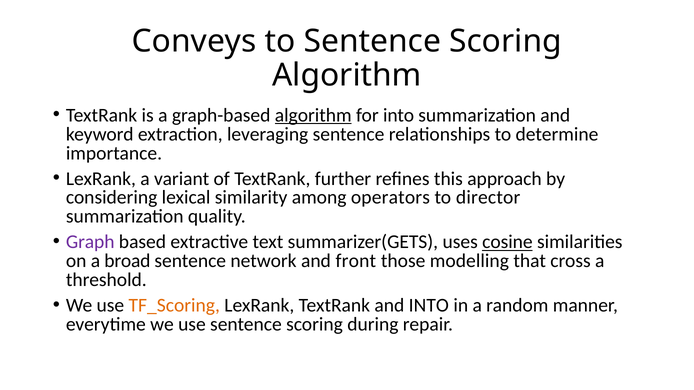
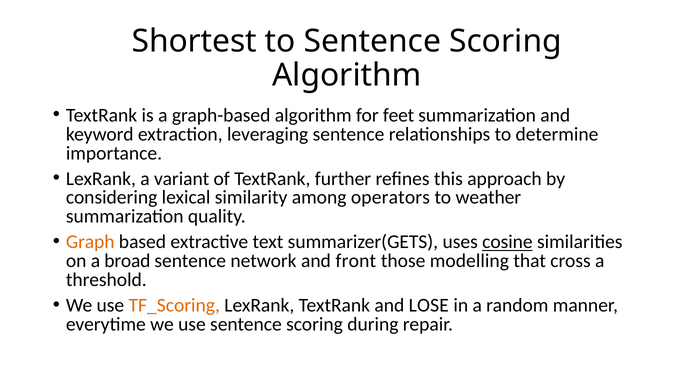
Conveys: Conveys -> Shortest (194, 41)
algorithm underline: present -> none (313, 115)
for into: into -> feet (399, 115)
director: director -> weather (488, 198)
Graph colour: purple -> orange (90, 242)
and INTO: INTO -> LOSE (429, 306)
